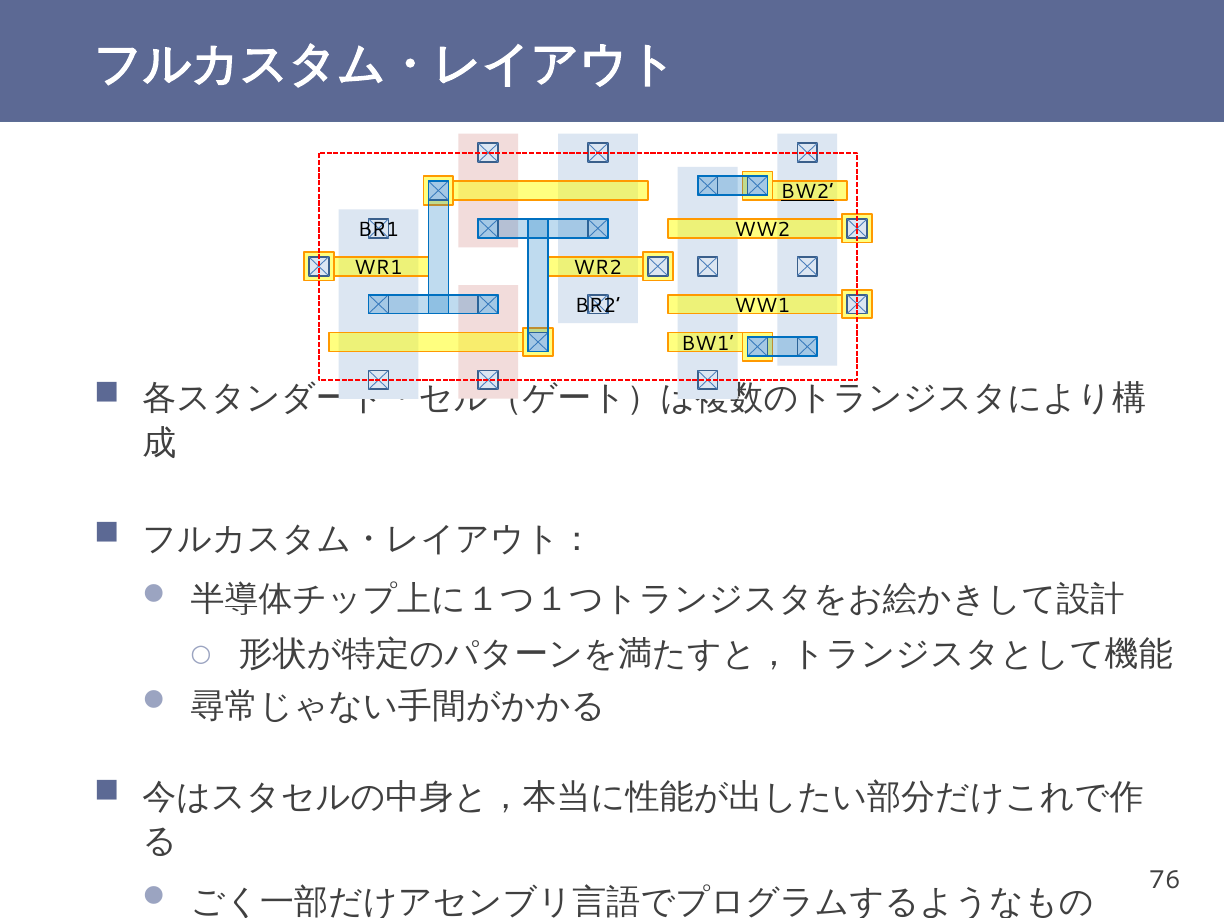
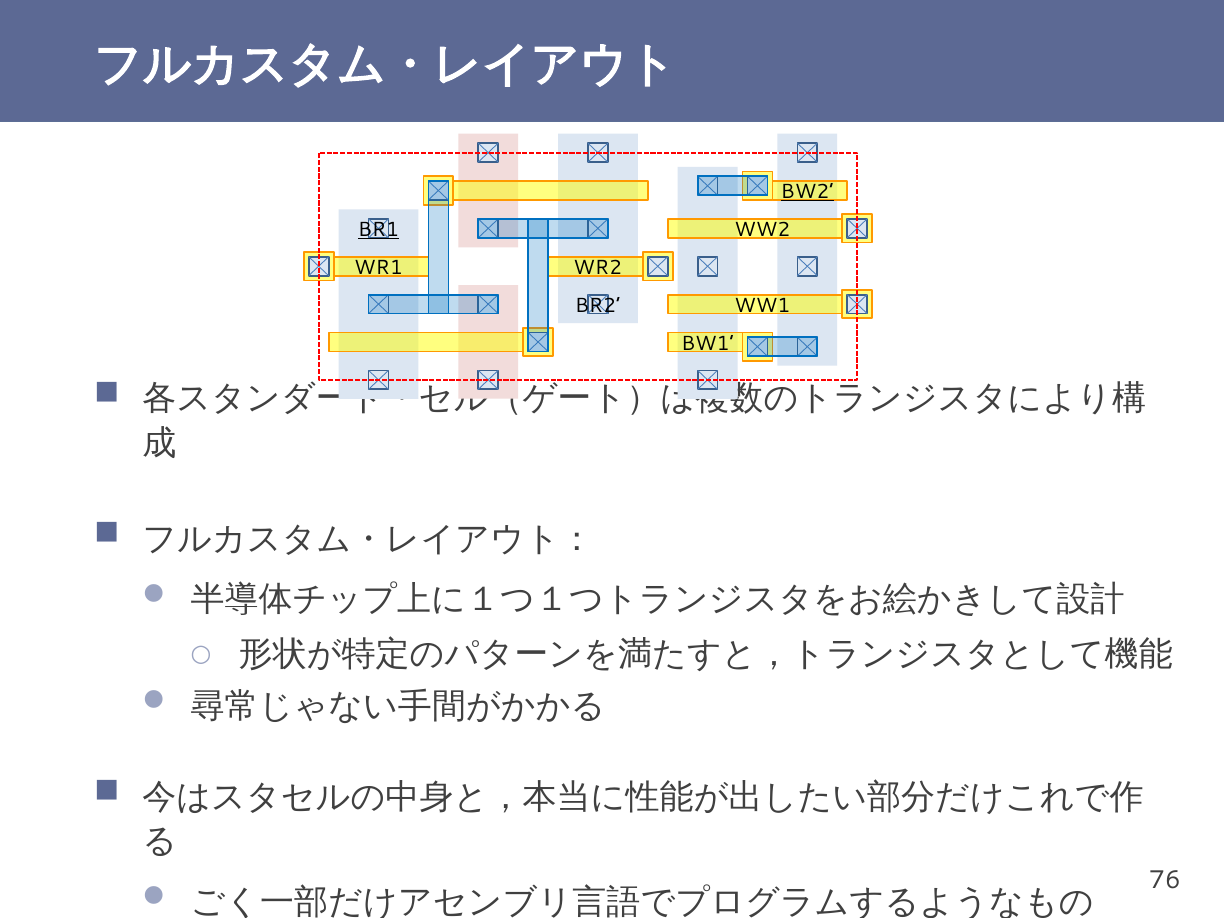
BR1 underline: none -> present (378, 230)
